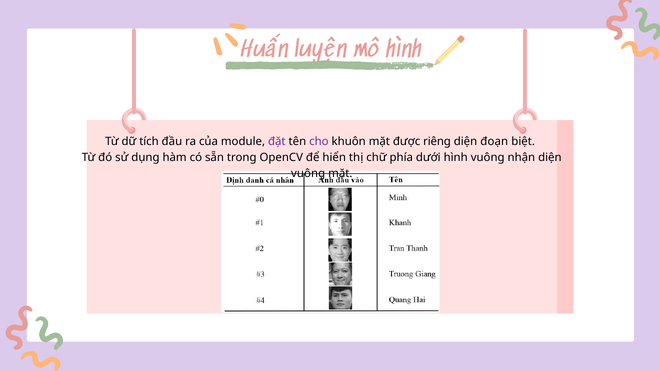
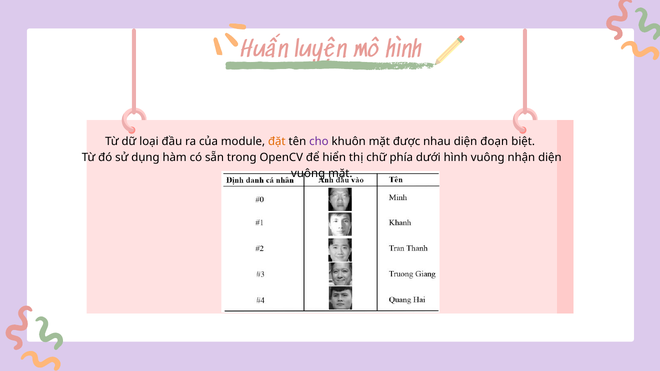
tích: tích -> loại (149, 142)
đặt colour: purple -> orange (277, 142)
riêng: riêng -> nhau (437, 142)
